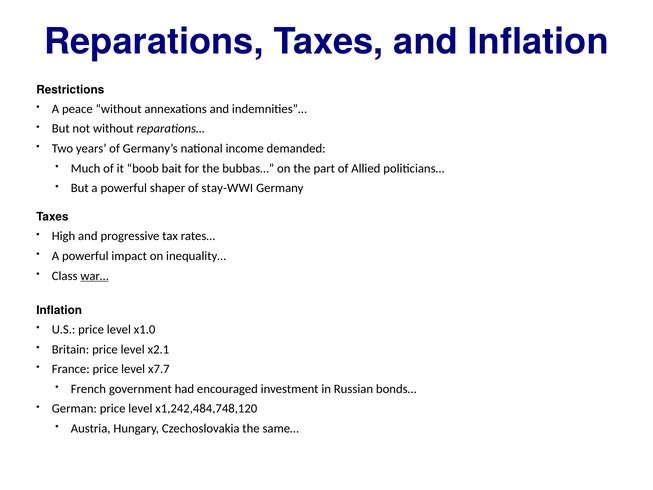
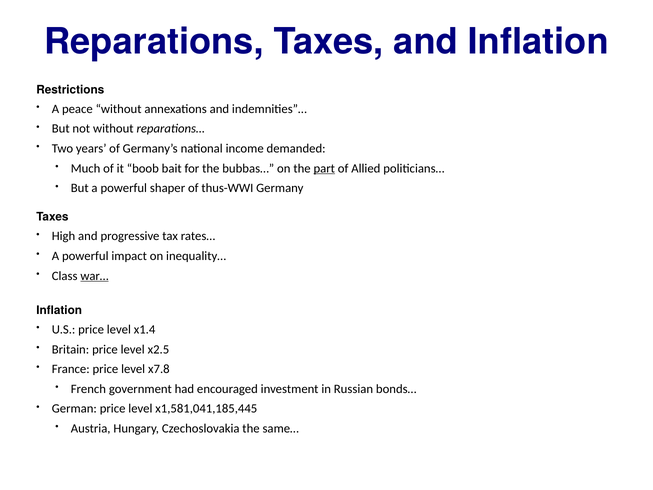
part underline: none -> present (324, 168)
stay-WWI: stay-WWI -> thus-WWI (227, 188)
x1.0: x1.0 -> x1.4 (145, 329)
x2.1: x2.1 -> x2.5 (158, 349)
x7.7: x7.7 -> x7.8 (159, 369)
x1,242,484,748,120: x1,242,484,748,120 -> x1,581,041,185,445 (206, 408)
